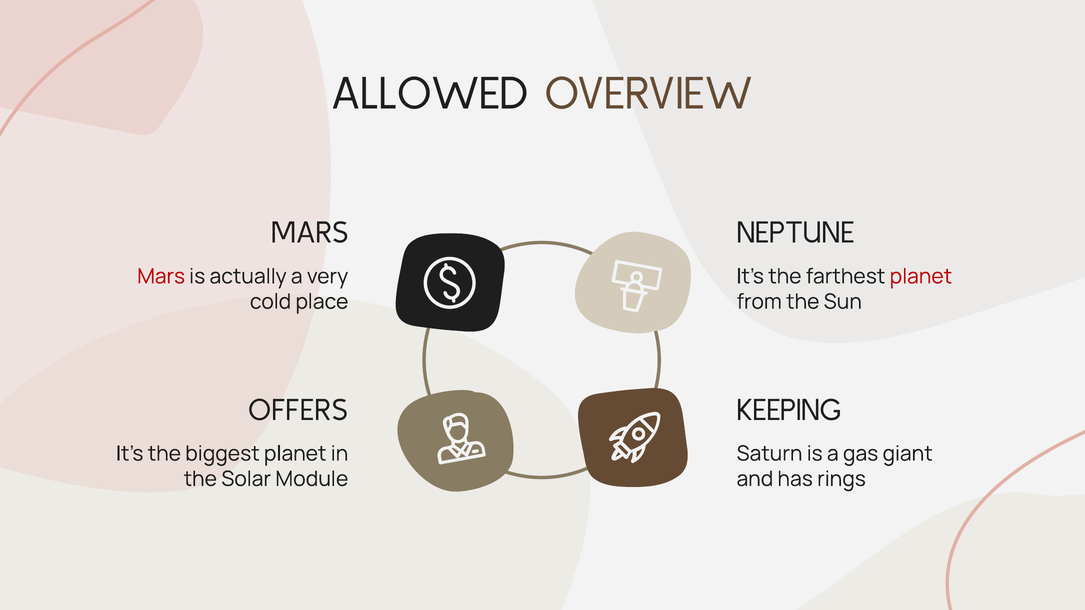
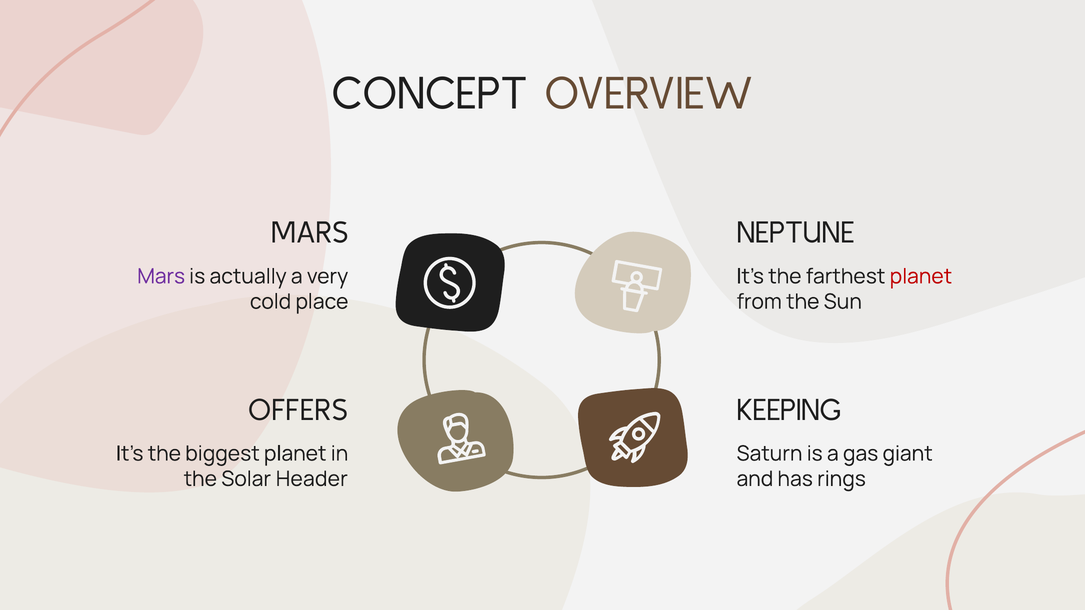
ALLOWED: ALLOWED -> CONCEPT (430, 94)
Mars colour: red -> purple (161, 277)
Module: Module -> Header (312, 479)
